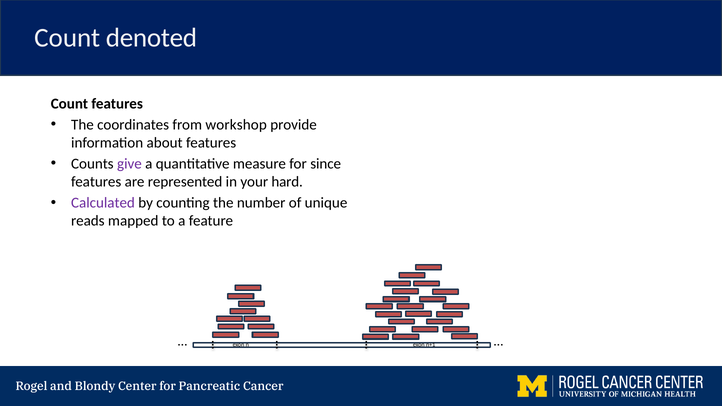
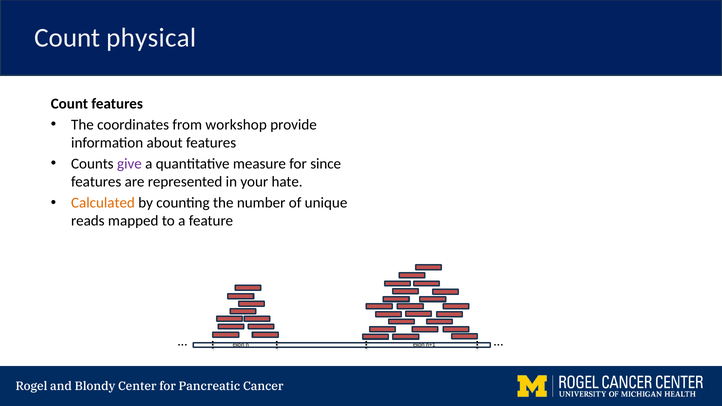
denoted: denoted -> physical (151, 38)
hard: hard -> hate (287, 182)
Calculated colour: purple -> orange (103, 203)
